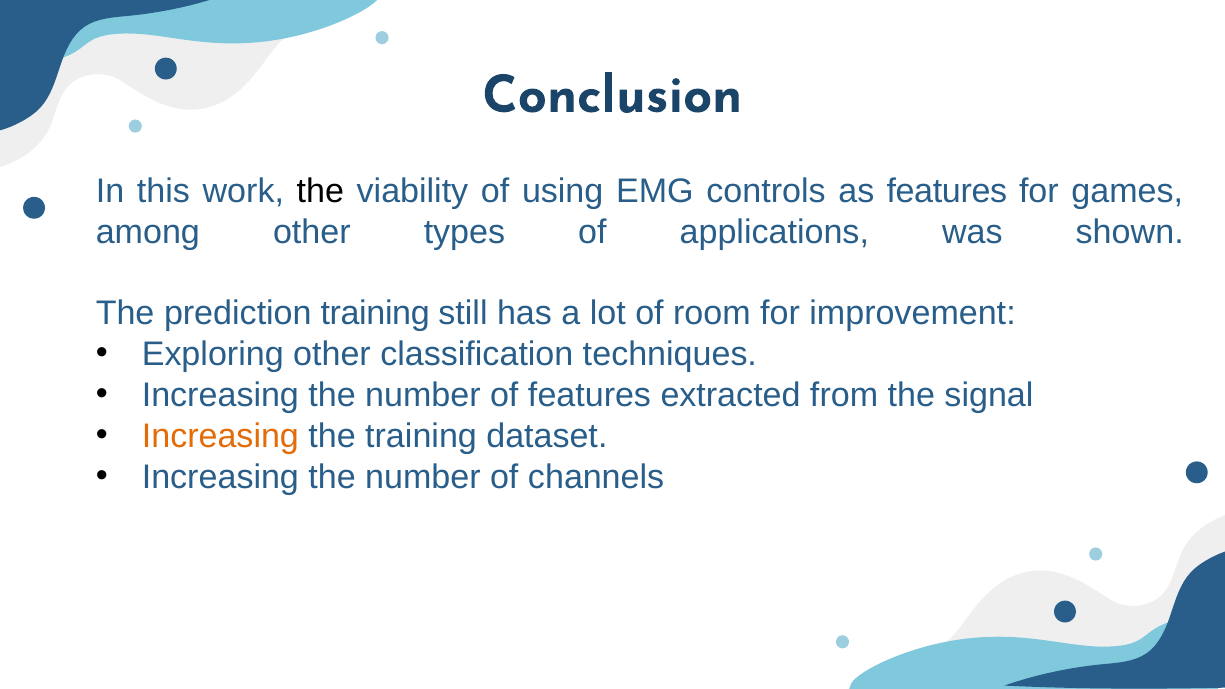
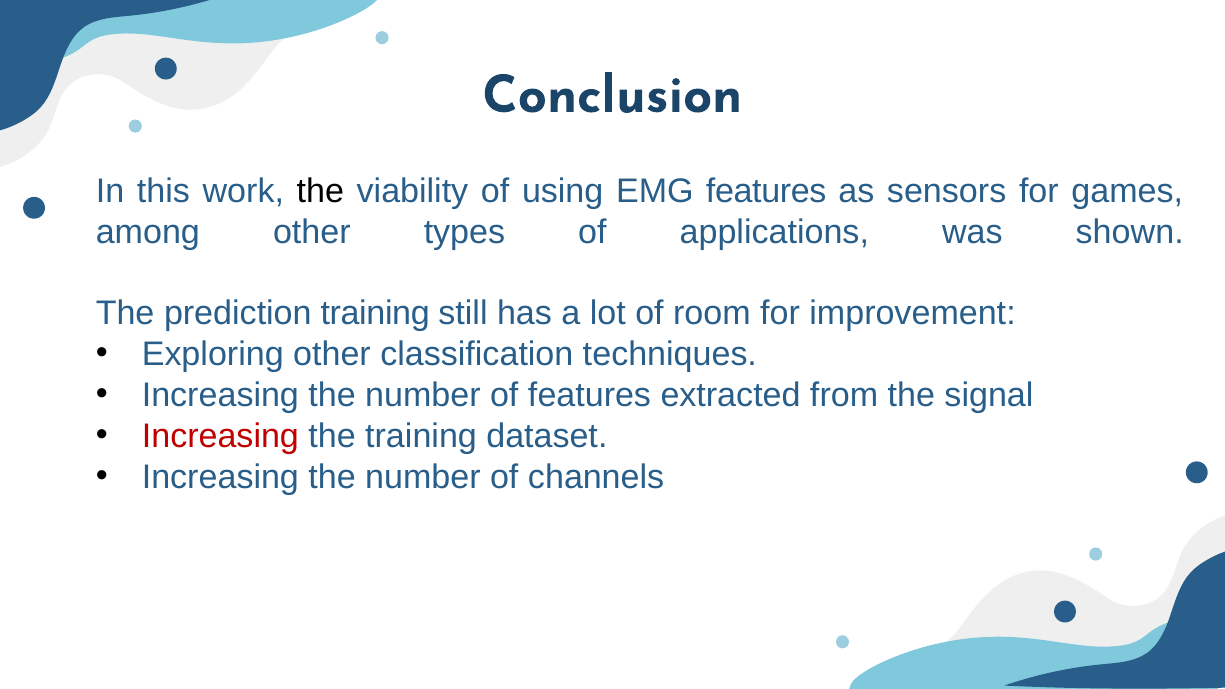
EMG controls: controls -> features (766, 191)
as features: features -> sensors (947, 191)
Increasing colour: orange -> red (220, 436)
